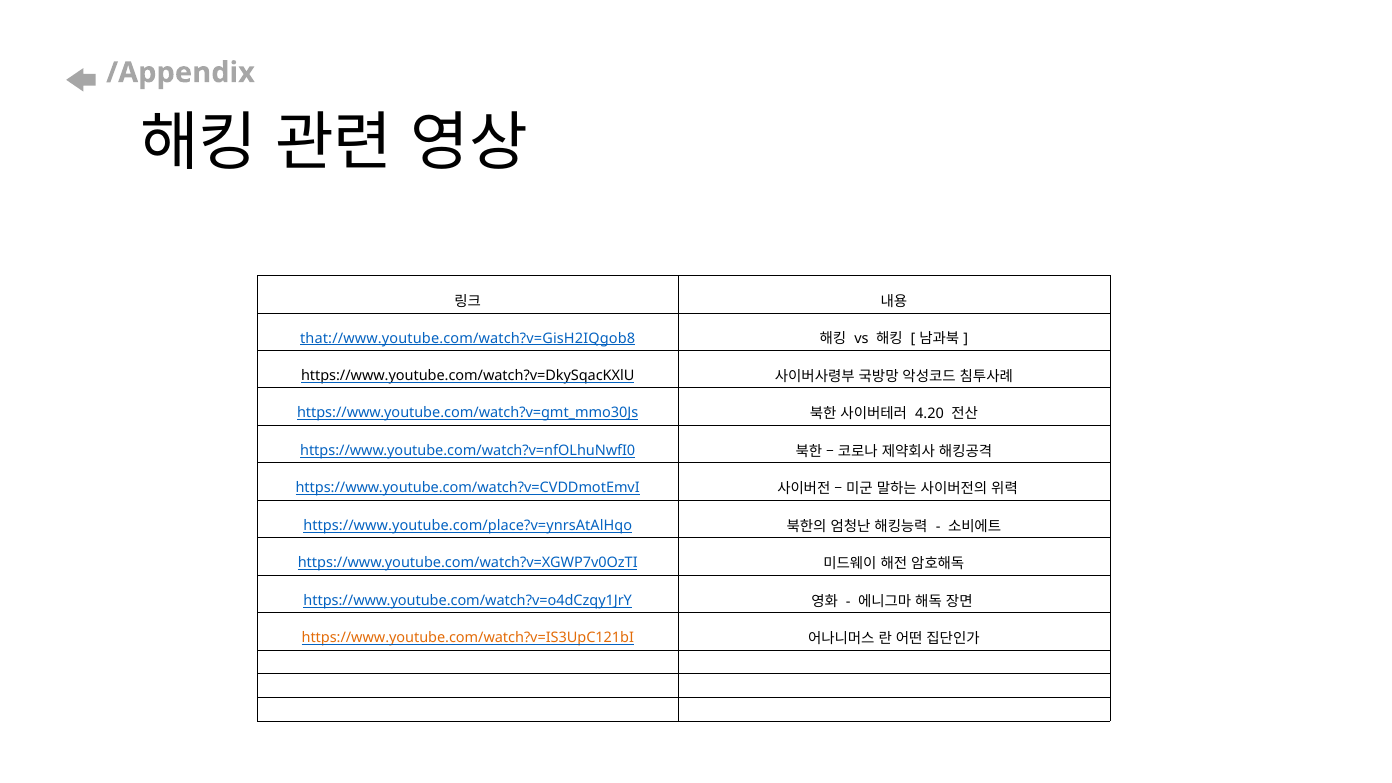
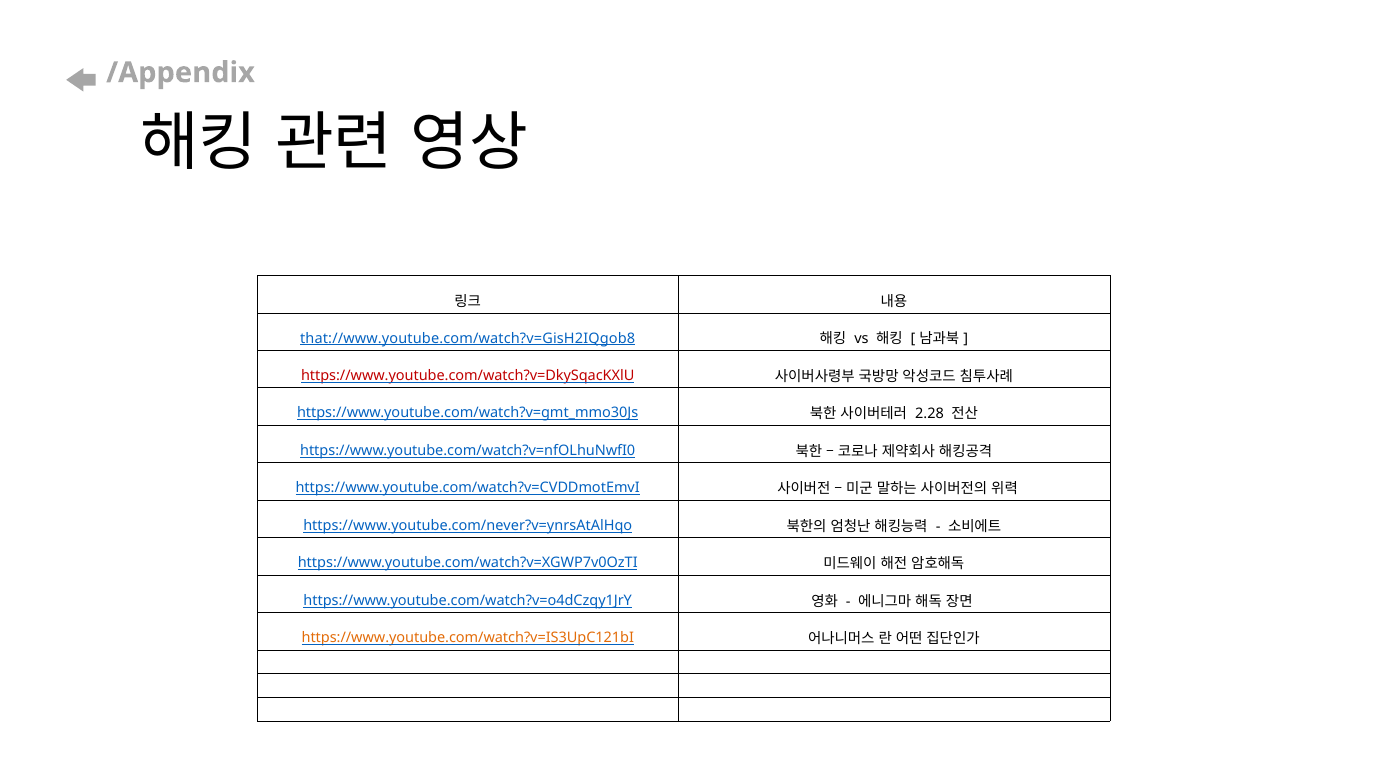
https://www.youtube.com/watch?v=DkySqacKXlU colour: black -> red (468, 376)
4.20: 4.20 -> 2.28 (930, 414)
https://www.youtube.com/place?v=ynrsAtAlHqo: https://www.youtube.com/place?v=ynrsAtAlHqo -> https://www.youtube.com/never?v=ynrsAtAlHqo (468, 525)
